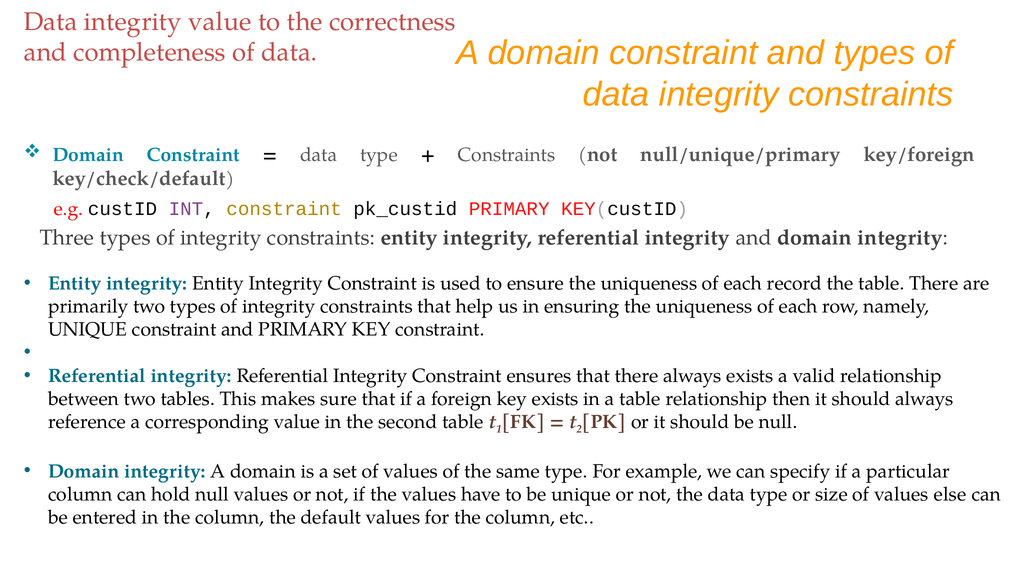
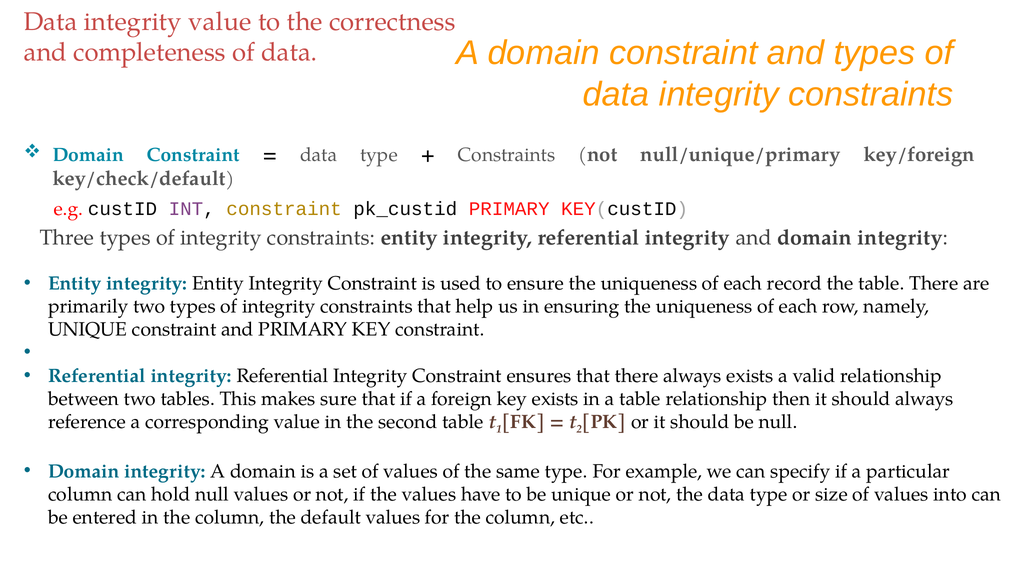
else: else -> into (950, 494)
